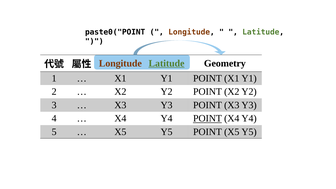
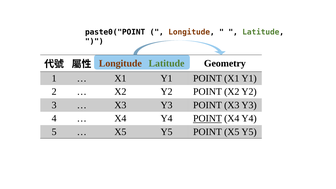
Latitude underline: present -> none (167, 63)
